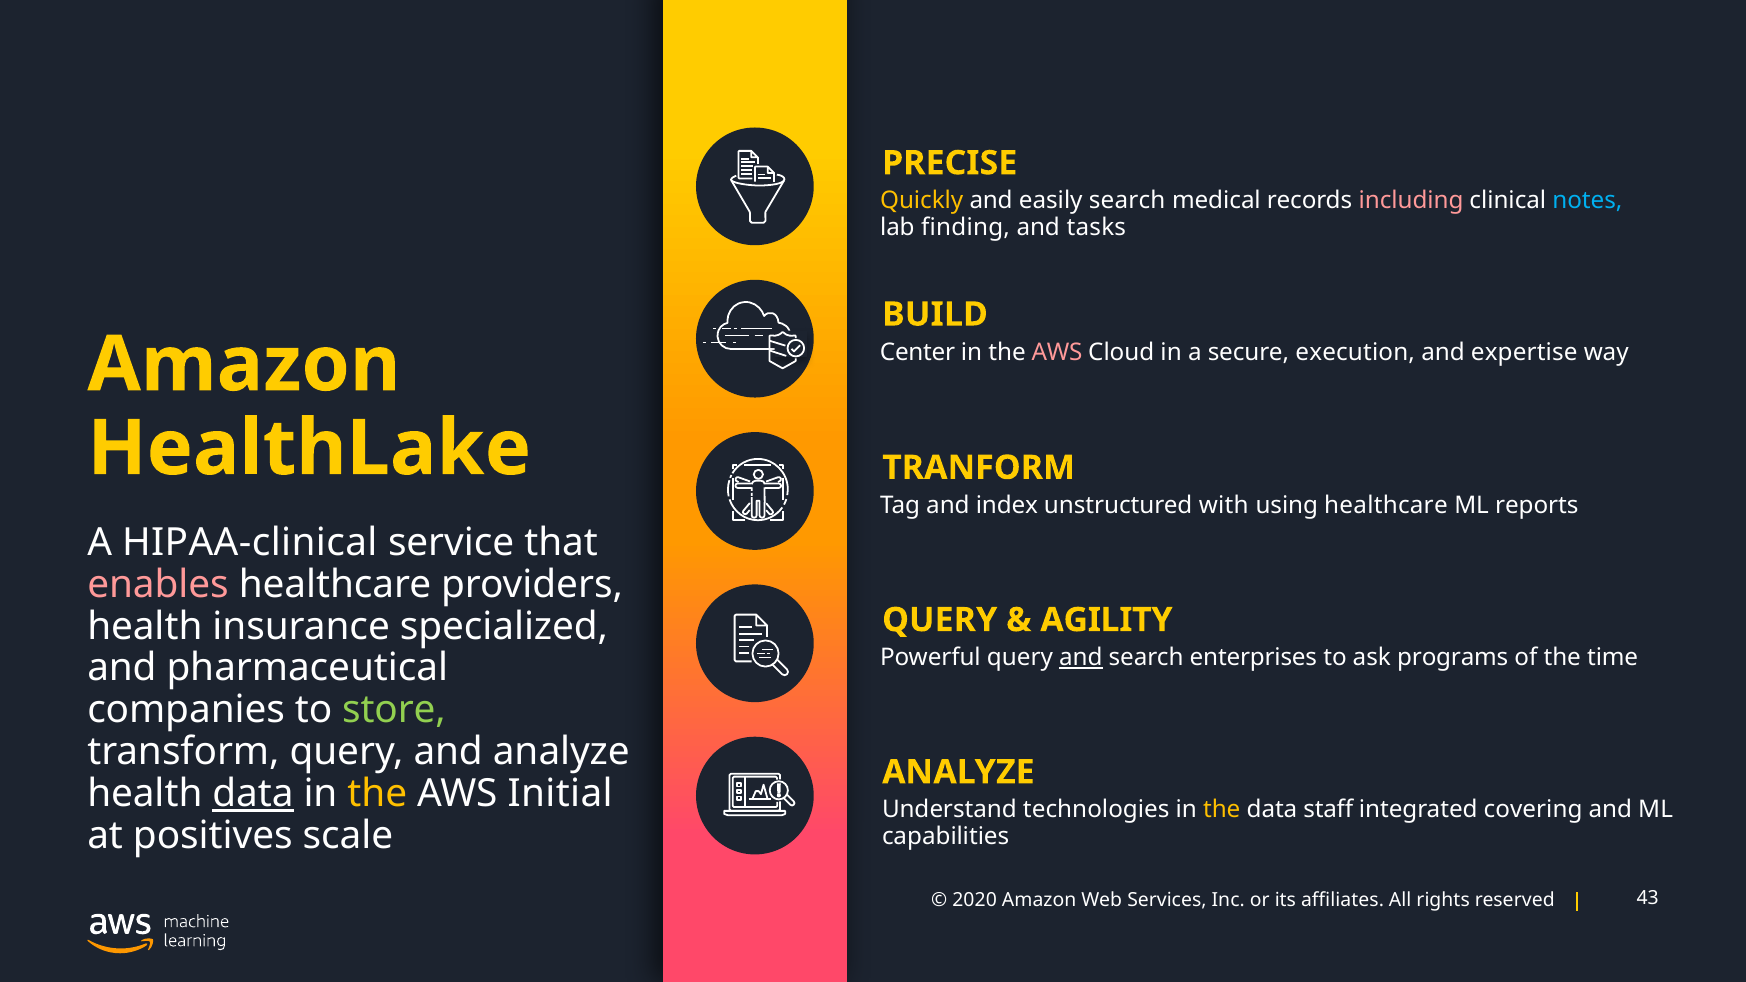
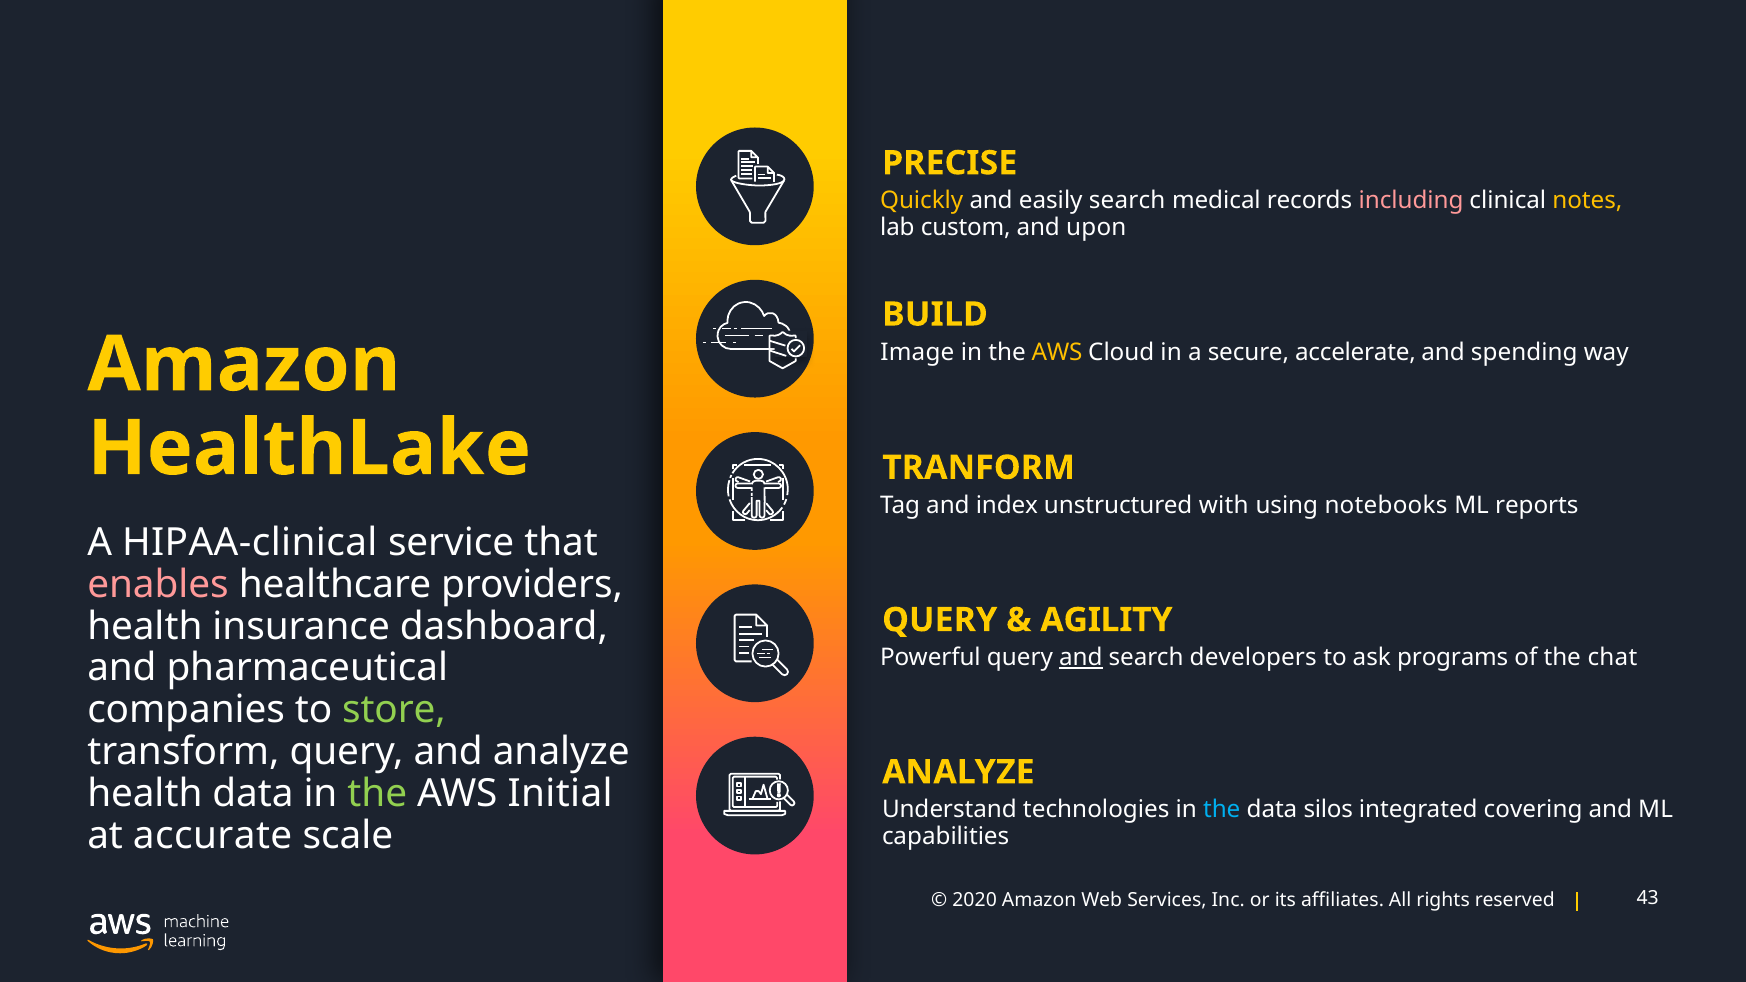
notes colour: light blue -> yellow (1587, 201)
finding: finding -> custom (966, 227)
tasks: tasks -> upon (1096, 227)
Center: Center -> Image (917, 352)
AWS colour: pink -> yellow (1057, 352)
execution: execution -> accelerate (1355, 352)
expertise: expertise -> spending (1524, 352)
using healthcare: healthcare -> notebooks (1386, 506)
specialized: specialized -> dashboard (504, 626)
enterprises: enterprises -> developers (1253, 658)
time: time -> chat (1612, 658)
data underline: present -> none (253, 794)
the colour: yellow -> light green (377, 794)
the colour: yellow -> light blue (1222, 810)
staff: staff -> silos (1328, 810)
positives: positives -> accurate (213, 836)
